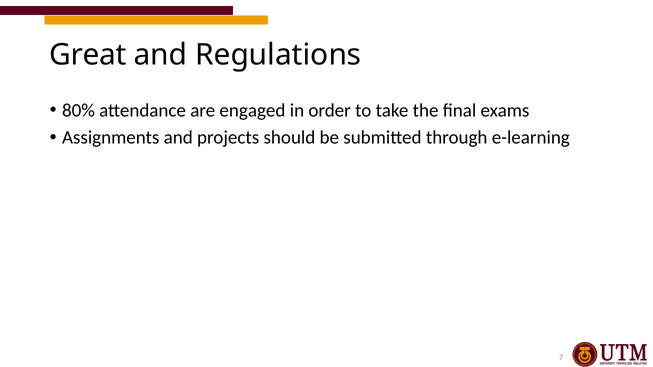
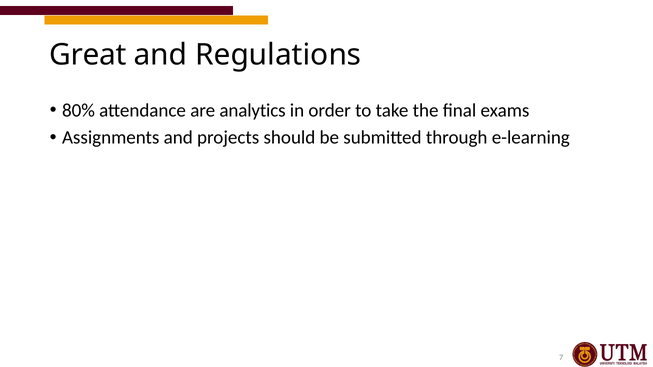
engaged: engaged -> analytics (253, 110)
